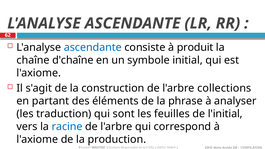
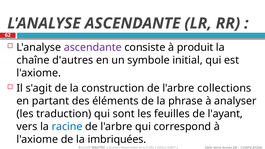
ascendante colour: blue -> purple (93, 47)
d'chaîne: d'chaîne -> d'autres (73, 60)
l'initial: l'initial -> l'ayant (225, 114)
production: production -> imbriquées (117, 140)
